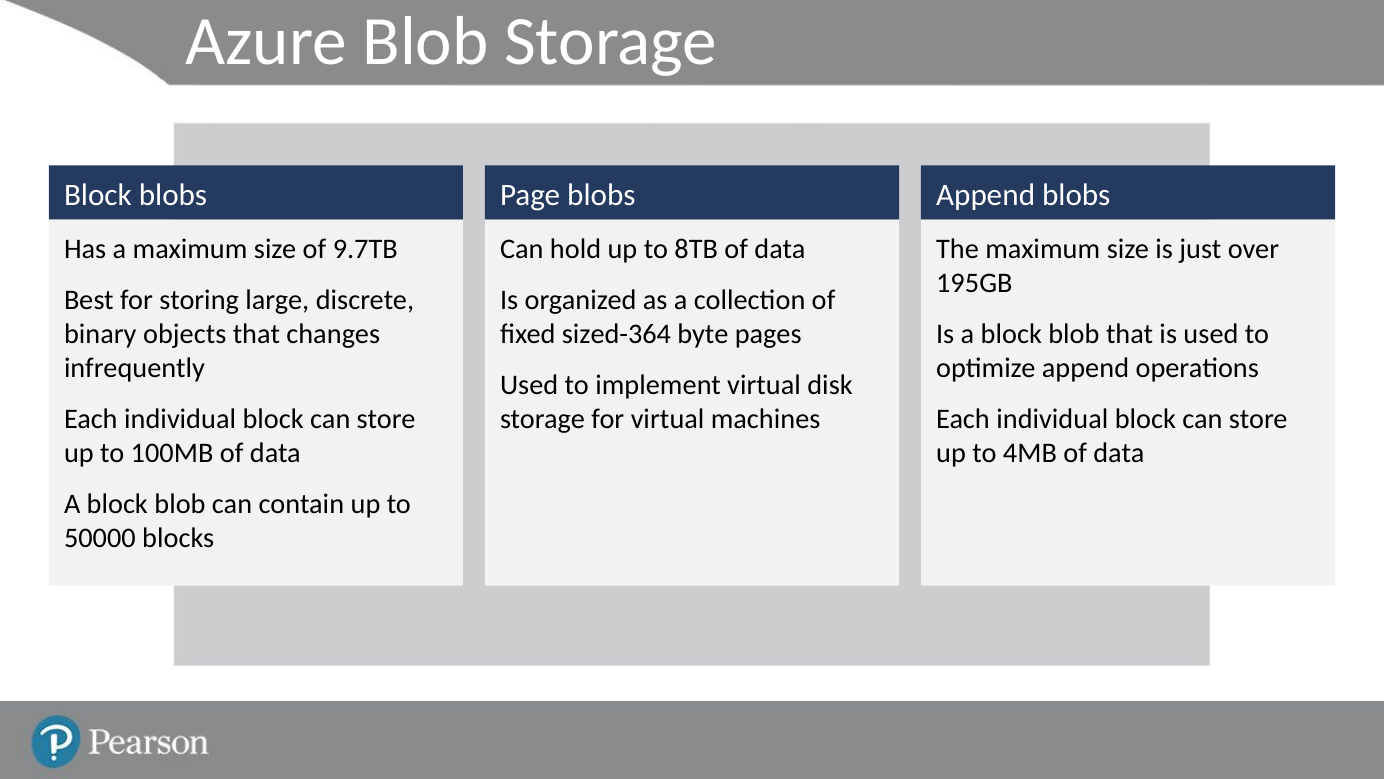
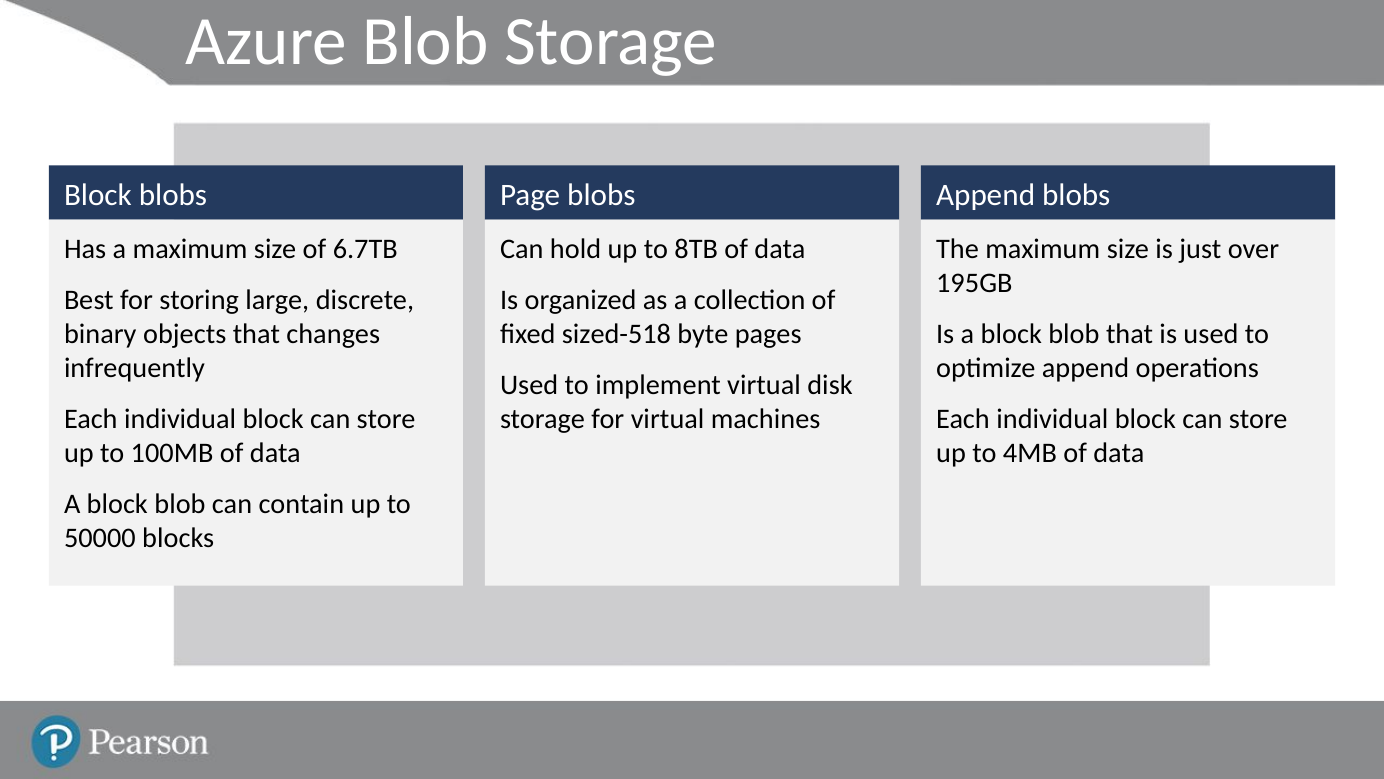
9.7TB: 9.7TB -> 6.7TB (365, 249)
sized-364: sized-364 -> sized-518 (616, 334)
